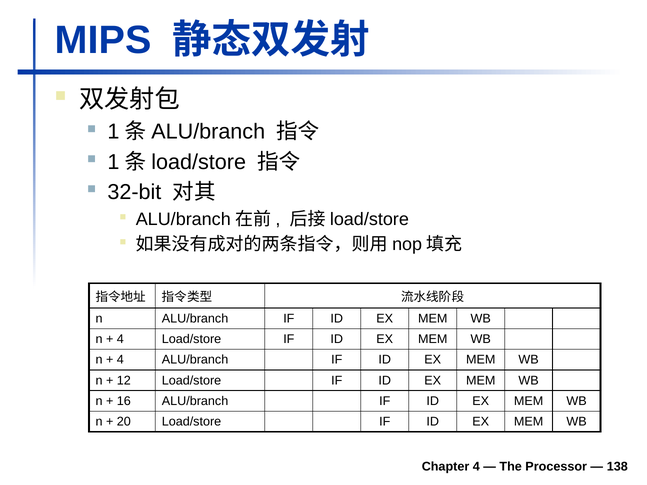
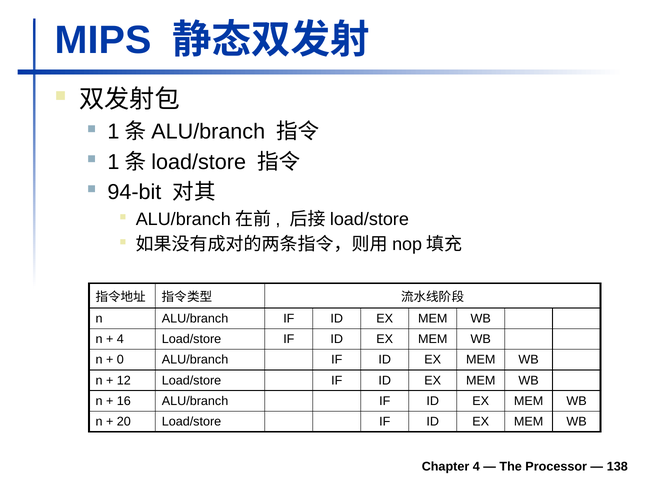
32-bit: 32-bit -> 94-bit (134, 192)
4: 4 -> 0 (120, 360)
